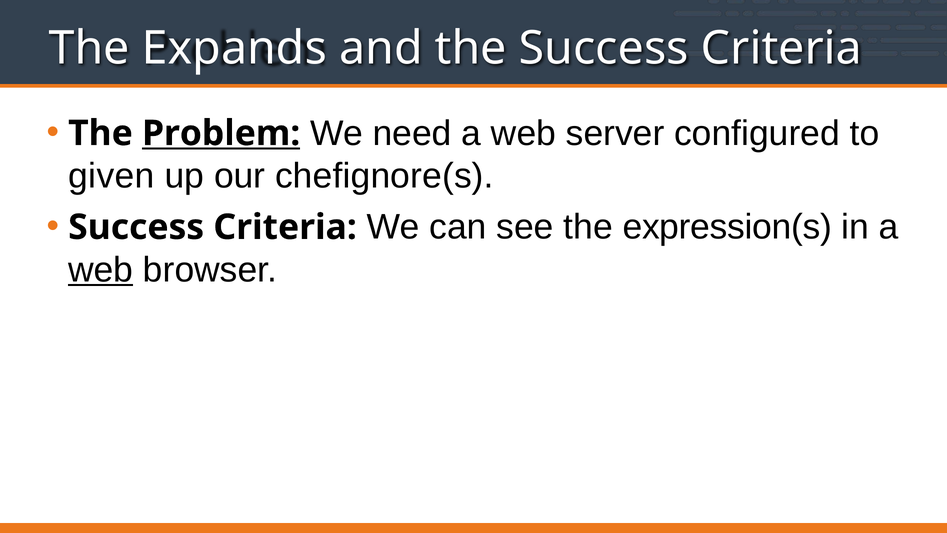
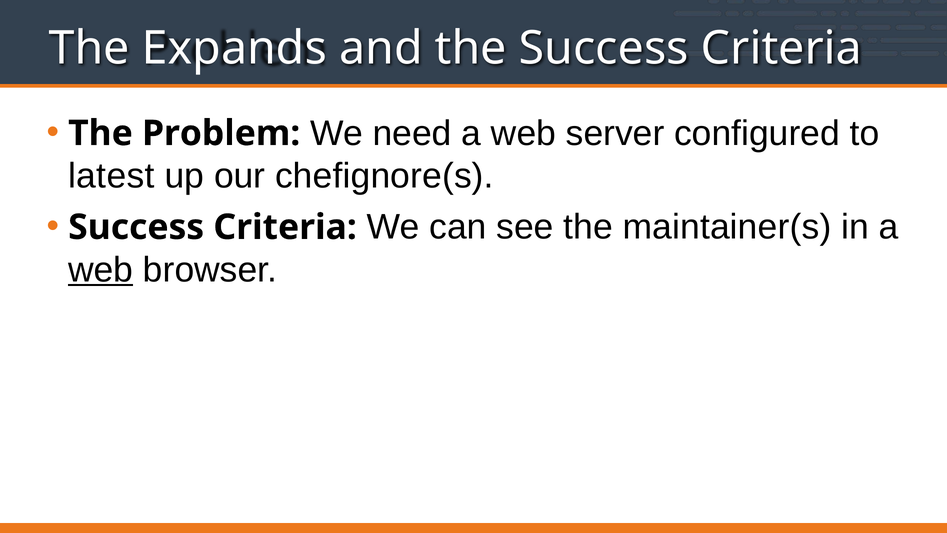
Problem underline: present -> none (221, 133)
given: given -> latest (111, 176)
expression(s: expression(s -> maintainer(s (727, 227)
